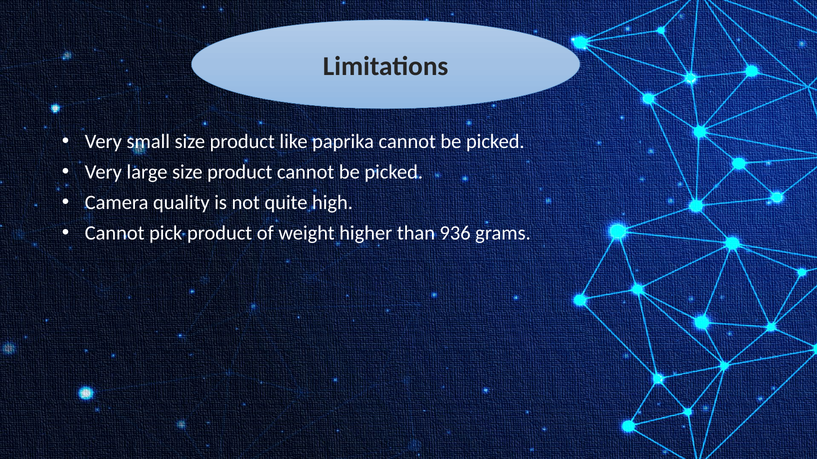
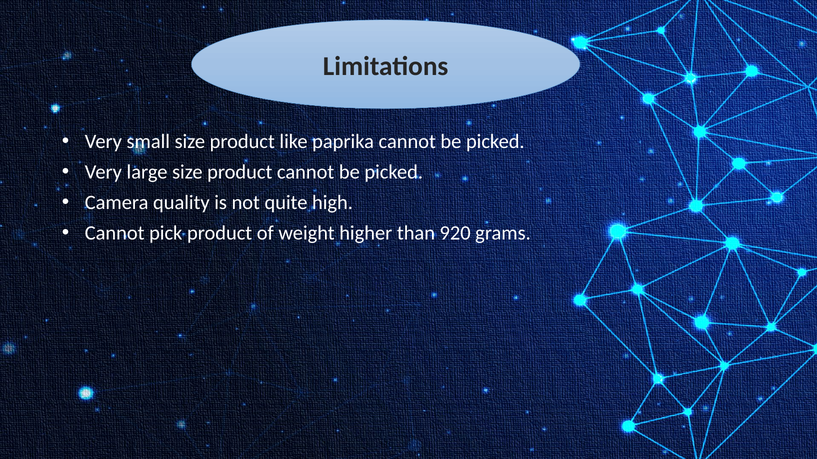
936: 936 -> 920 (455, 233)
